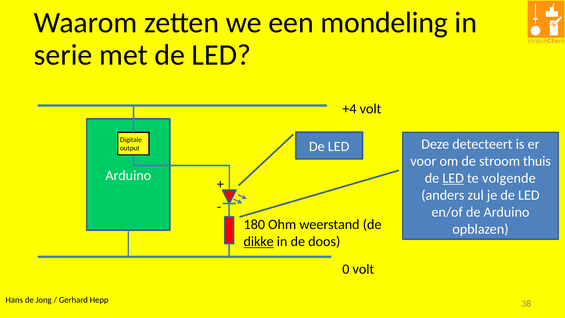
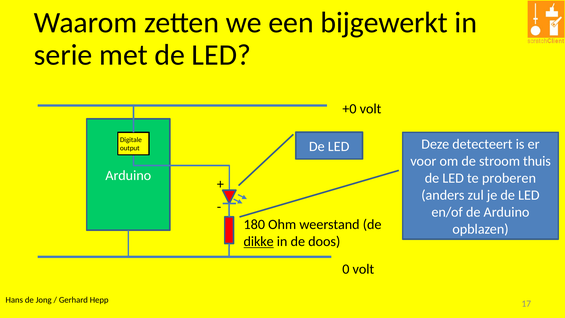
mondeling: mondeling -> bijgewerkt (384, 23)
+4: +4 -> +0 (349, 109)
LED underline: present -> none (453, 178)
volgende: volgende -> proberen (509, 178)
38: 38 -> 17 (526, 304)
